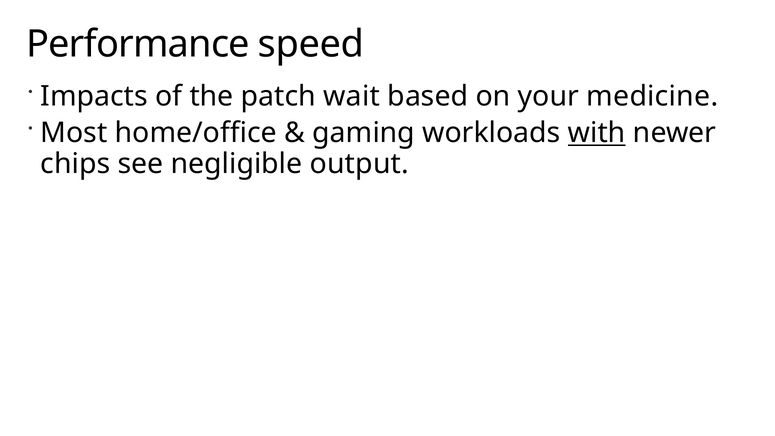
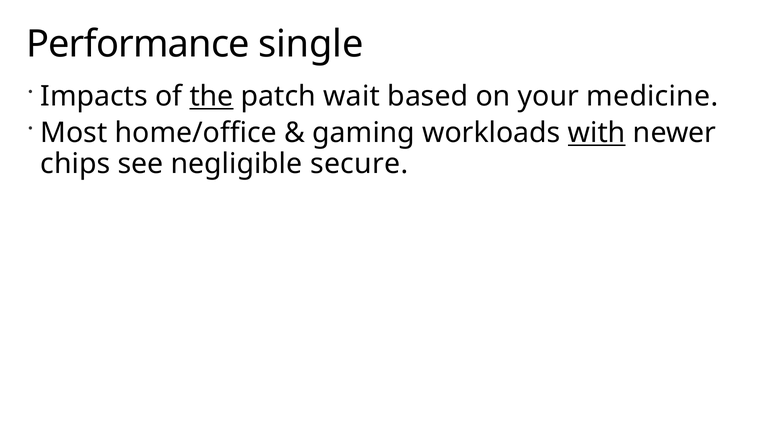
speed: speed -> single (311, 44)
the underline: none -> present (212, 96)
output: output -> secure (359, 164)
